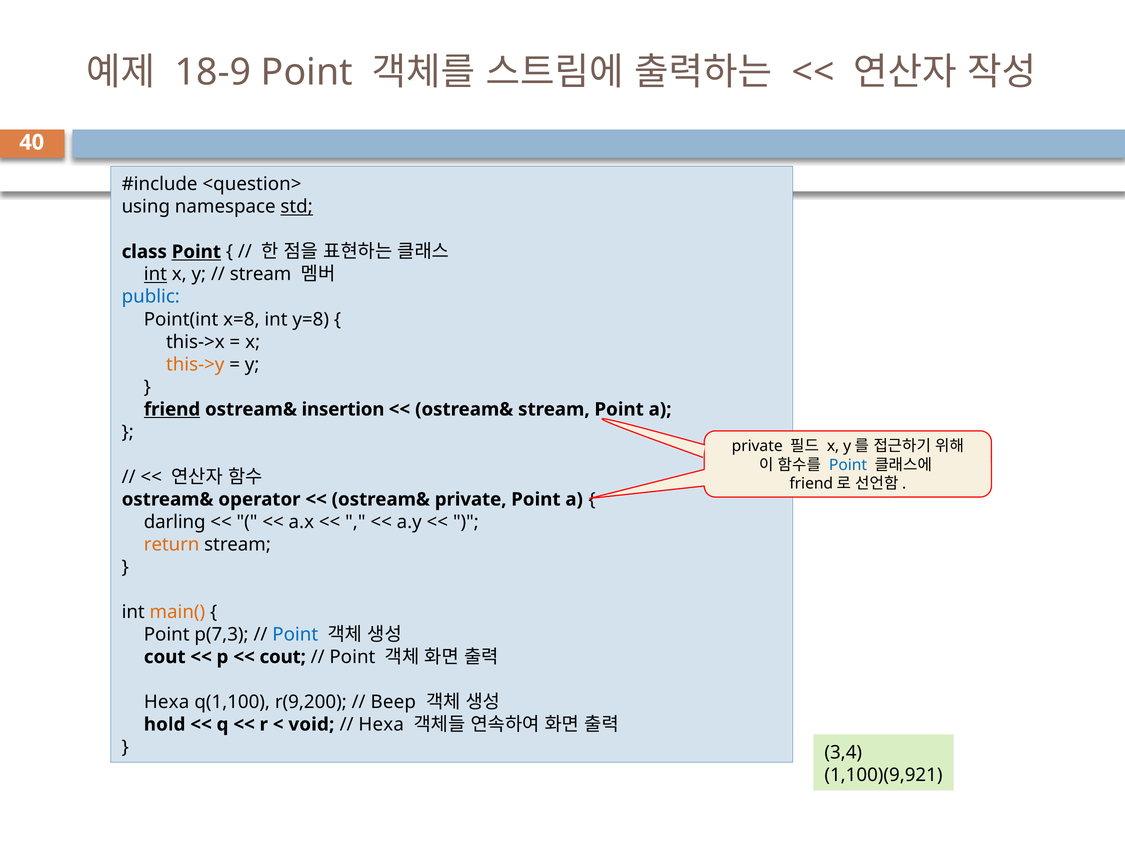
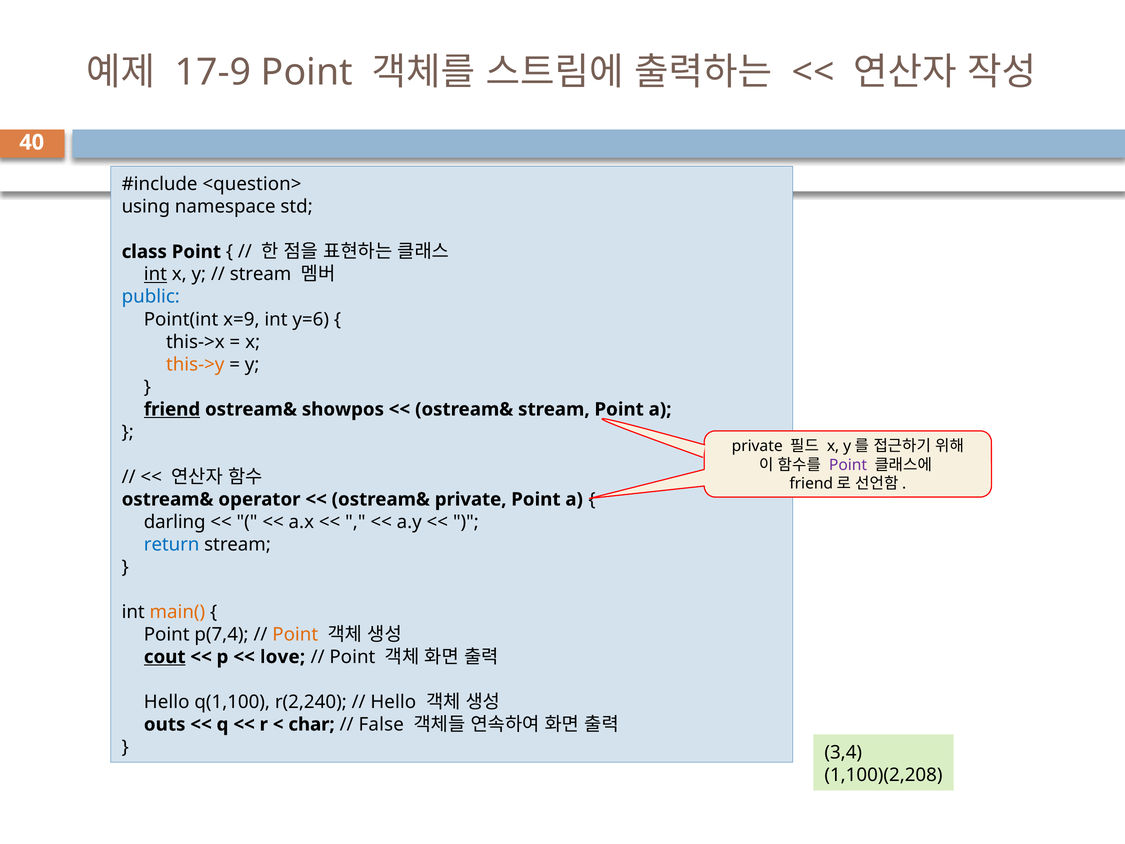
18-9: 18-9 -> 17-9 (213, 73)
std underline: present -> none (297, 207)
Point underline: present -> none (196, 252)
x=8: x=8 -> x=9 (241, 319)
y=8: y=8 -> y=6 (311, 319)
insertion: insertion -> showpos (343, 409)
Point colour: blue -> purple (848, 465)
return colour: orange -> blue (172, 544)
p(7,3: p(7,3 -> p(7,4 (222, 634)
Point colour: blue -> orange (295, 634)
cout underline: none -> present (165, 657)
cout: cout -> love (283, 657)
Hexa: Hexa -> Hello (167, 702)
r(9,200: r(9,200 -> r(2,240 (311, 702)
Beep: Beep -> Hello (393, 702)
hold: hold -> outs (165, 724)
void: void -> char (312, 724)
Hexa: Hexa -> False (381, 724)
1,100)(9,921: 1,100)(9,921 -> 1,100)(2,208 (883, 775)
